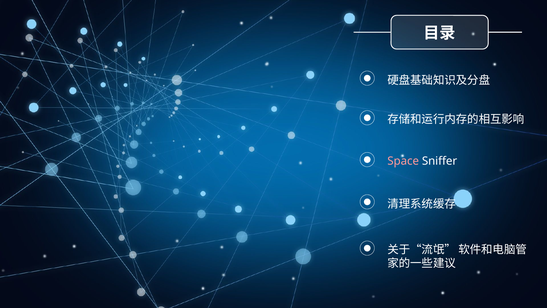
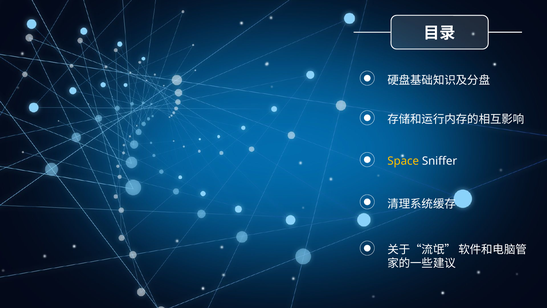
Space colour: pink -> yellow (403, 161)
